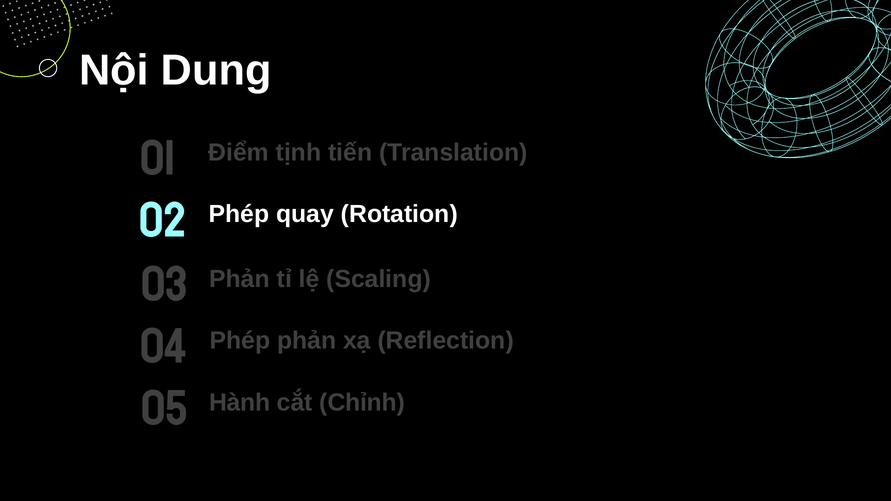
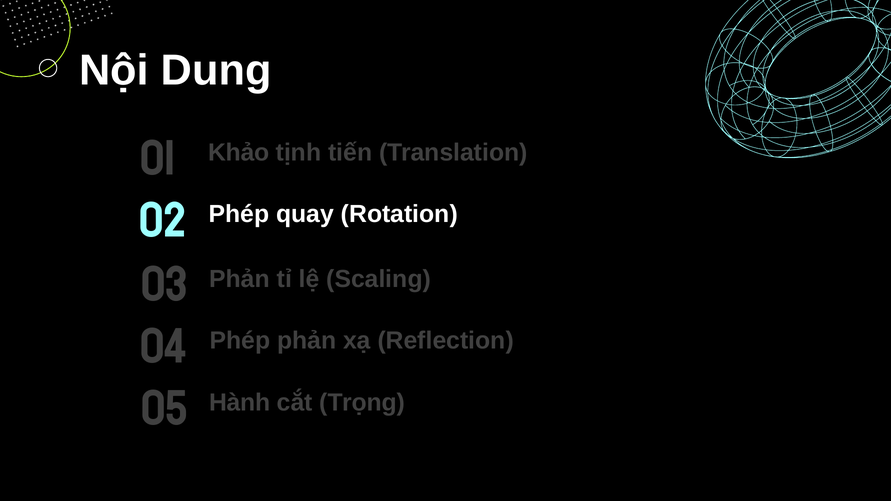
Điểm: Điểm -> Khảo (239, 153)
Chỉnh: Chỉnh -> Trọng (362, 403)
